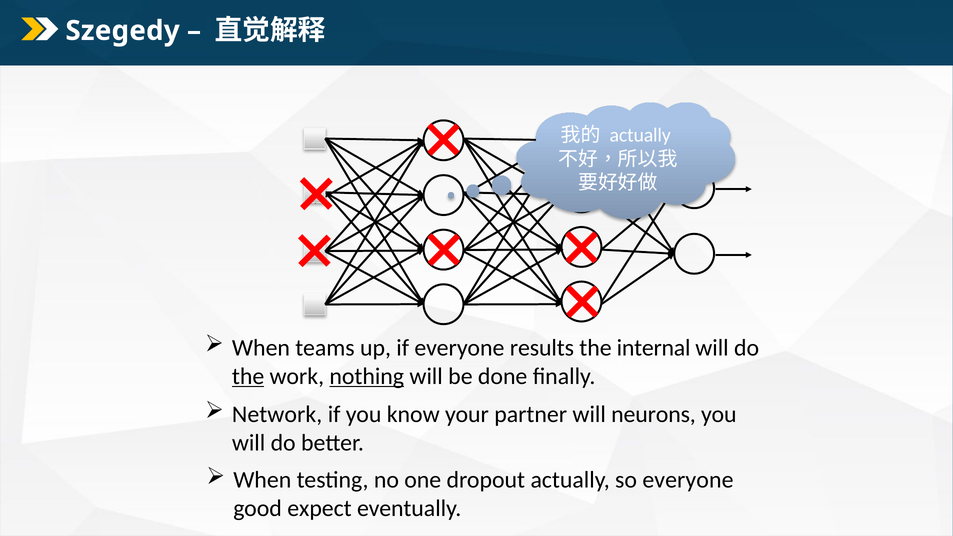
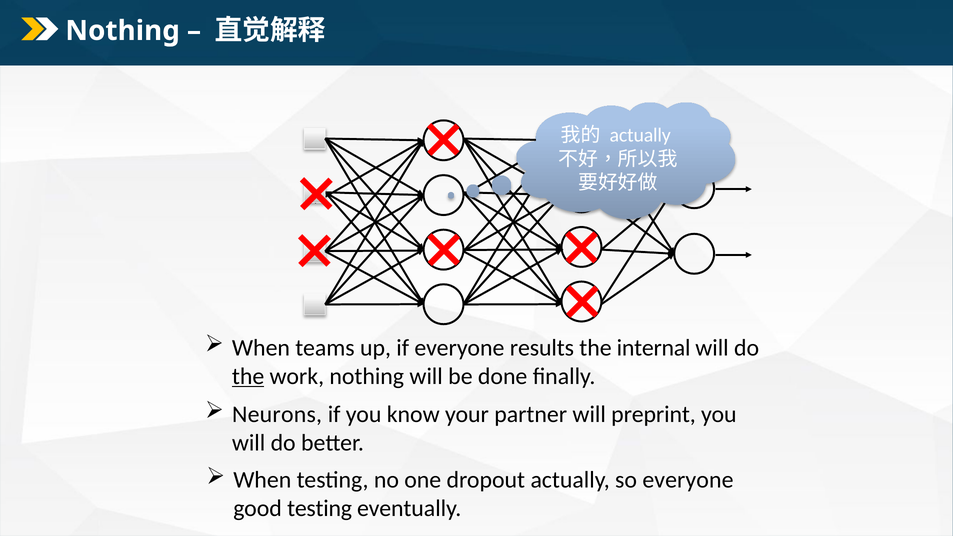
Szegedy: Szegedy -> Nothing (123, 31)
nothing underline: present -> none (367, 376)
Network: Network -> Neurons (277, 415)
neurons: neurons -> preprint (653, 415)
good expect: expect -> testing (320, 509)
